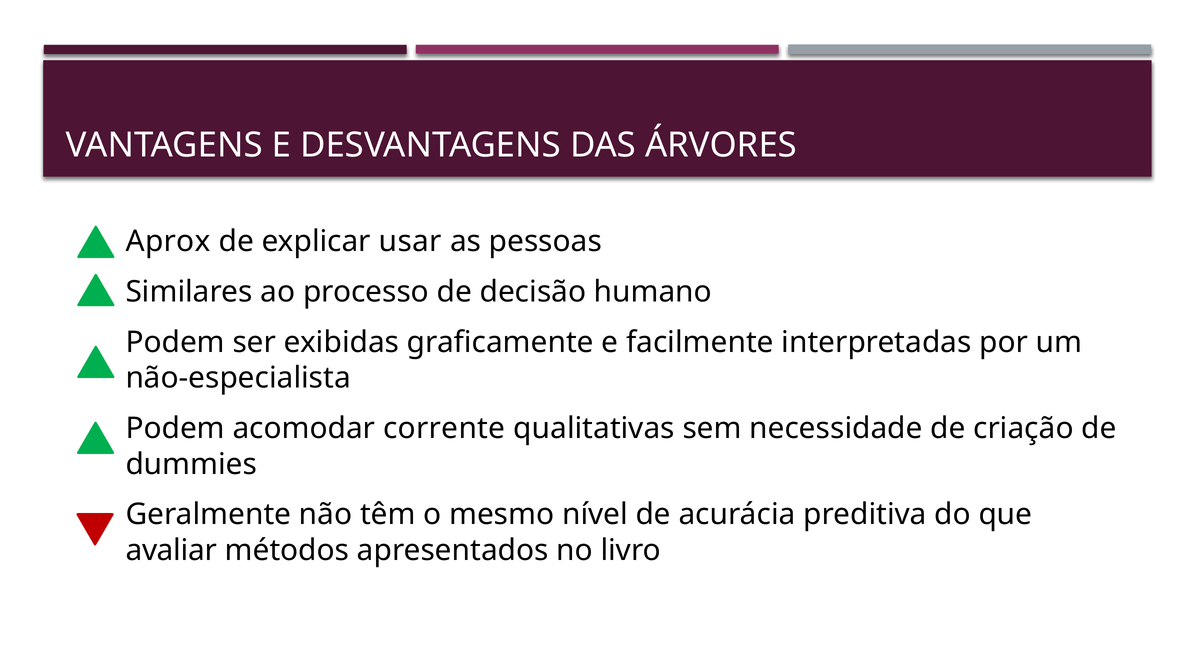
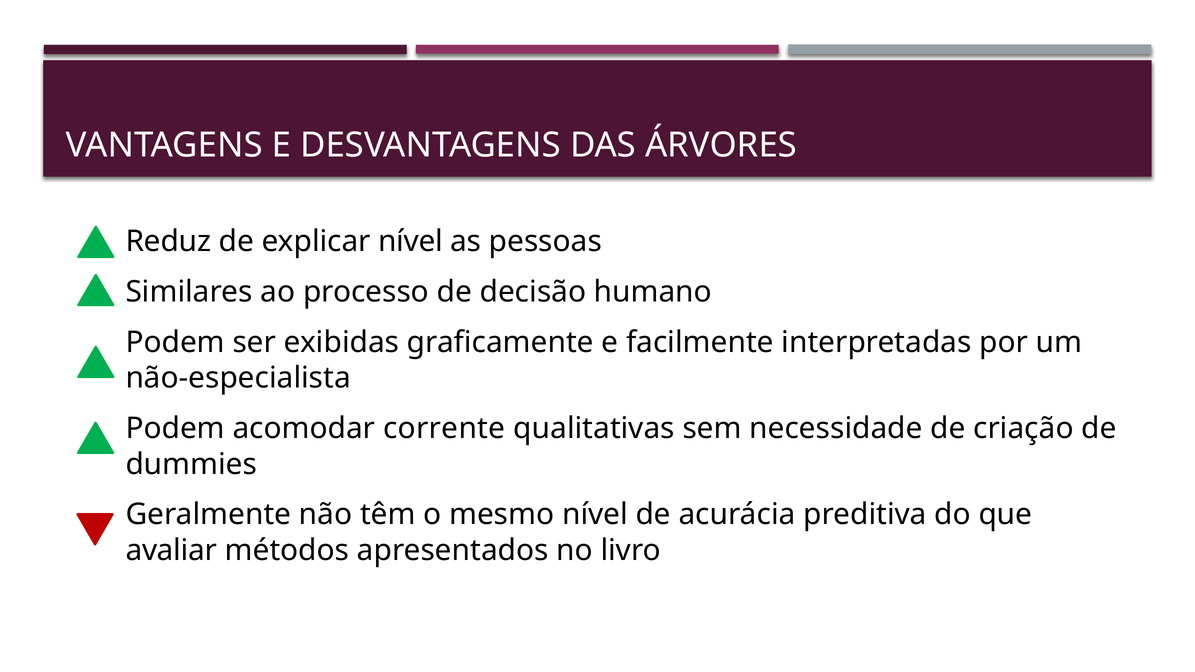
Aprox: Aprox -> Reduz (168, 242)
explicar usar: usar -> nível (411, 242)
